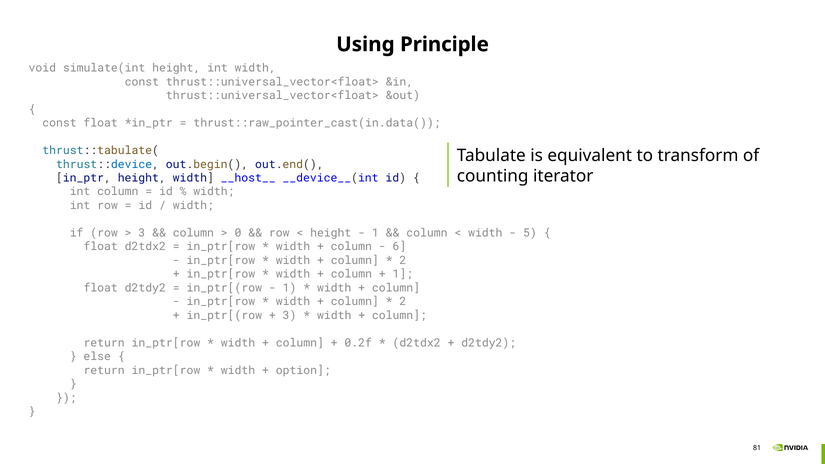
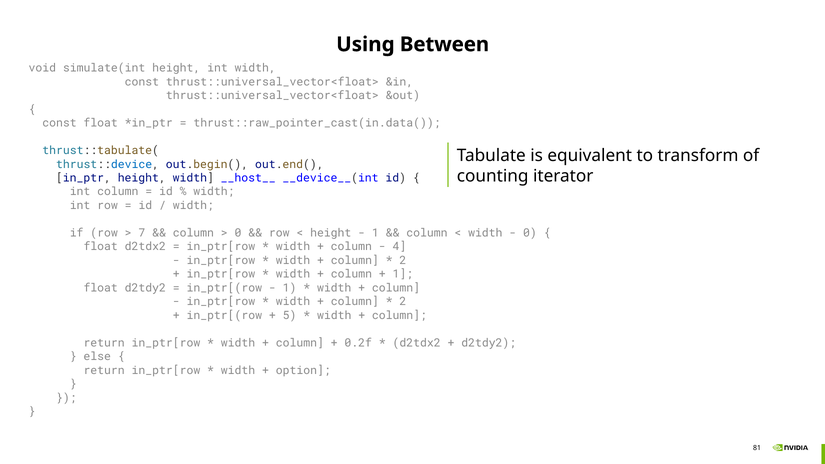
Principle: Principle -> Between (444, 44)
3: 3 -> 7 (142, 233)
5: 5 -> 0 (530, 233)
6: 6 -> 4 (399, 247)
3: 3 -> 5 (290, 315)
